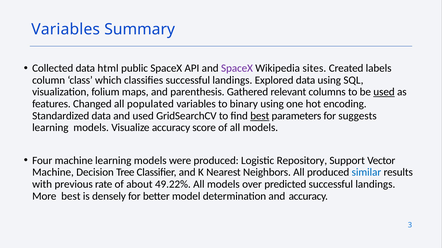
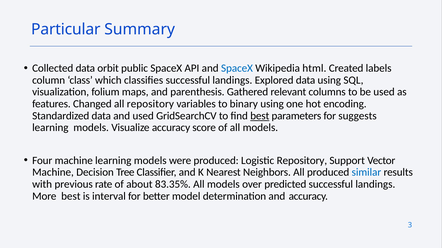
Variables: Variables -> Particular (66, 30)
html: html -> orbit (108, 68)
SpaceX colour: purple -> blue (237, 68)
sites: sites -> html (314, 68)
used underline: present -> none (384, 92)
all populated: populated -> repository (150, 104)
49.22%: 49.22% -> 83.35% (173, 185)
densely: densely -> interval (109, 197)
